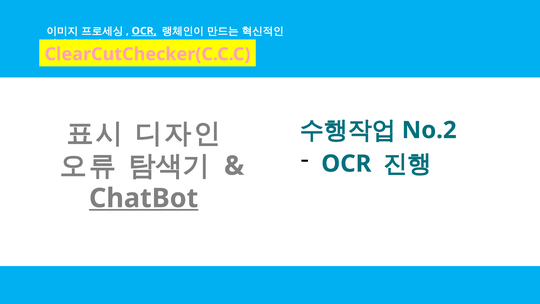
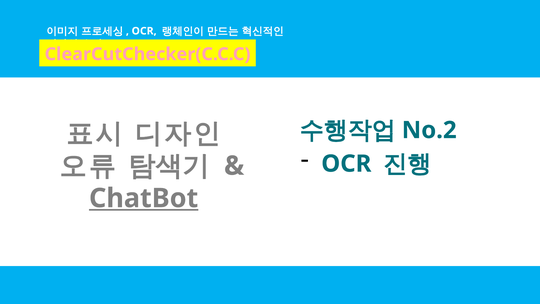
OCR underline: present -> none (144, 31)
